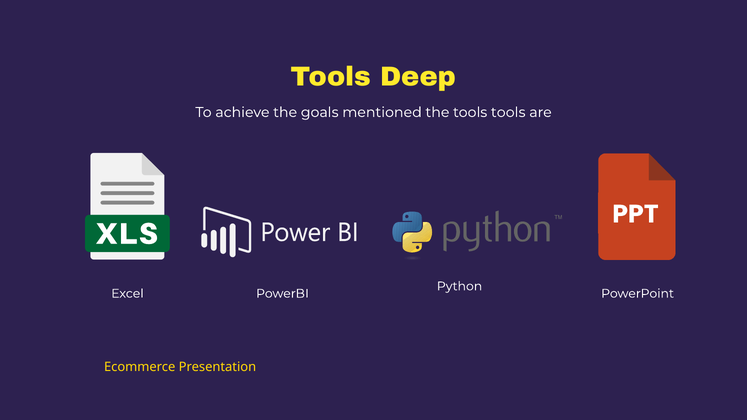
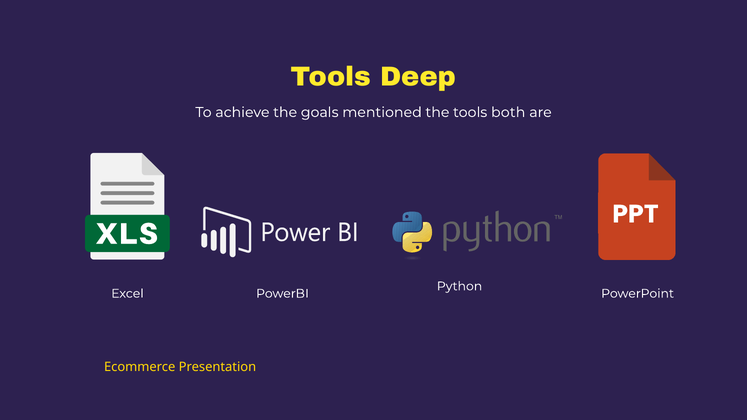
tools tools: tools -> both (508, 112)
